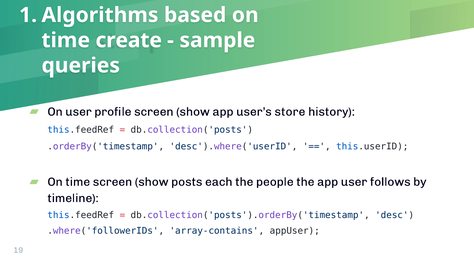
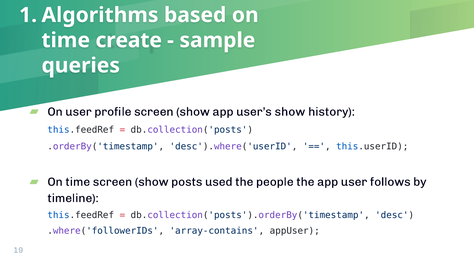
user’s store: store -> show (290, 112)
each: each -> used (219, 182)
